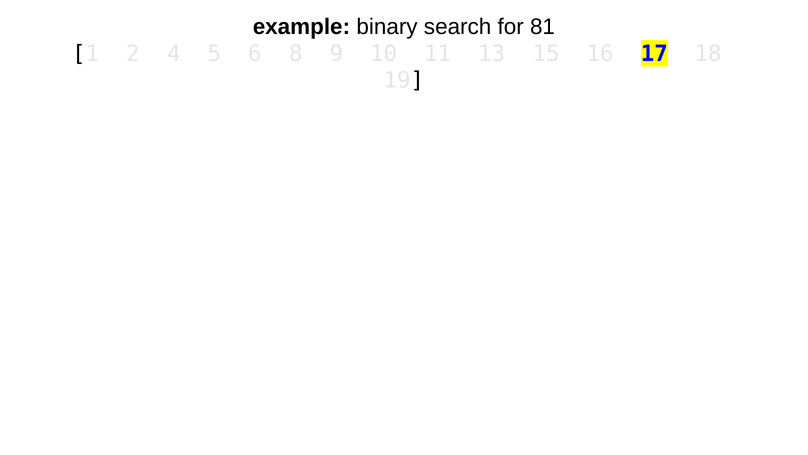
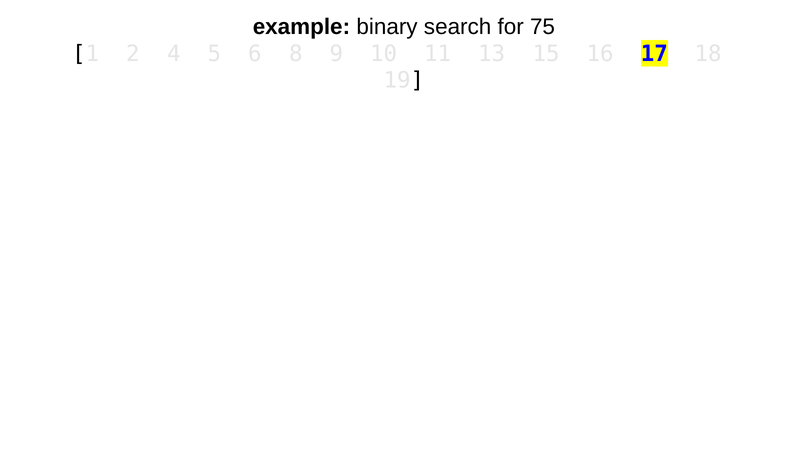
81: 81 -> 75 (542, 27)
